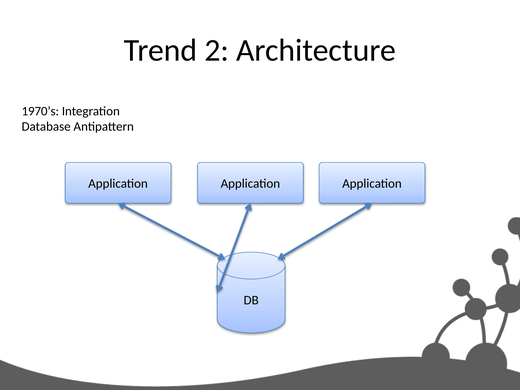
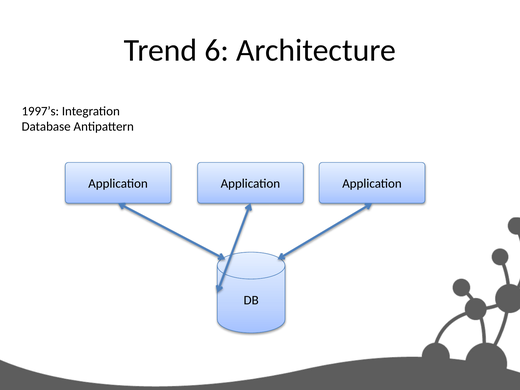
2: 2 -> 6 (217, 50)
1970’s: 1970’s -> 1997’s (40, 111)
